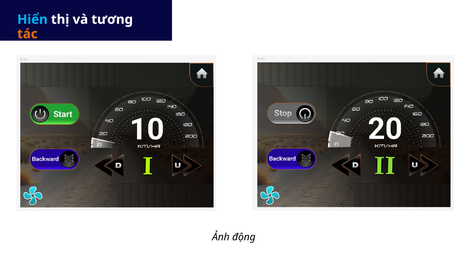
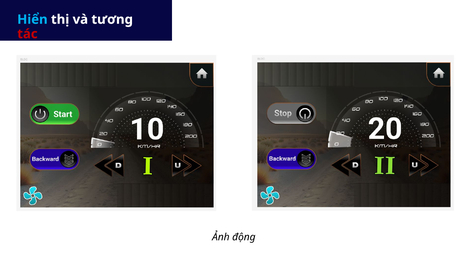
tác colour: orange -> red (27, 34)
